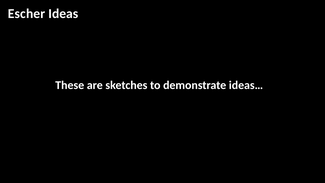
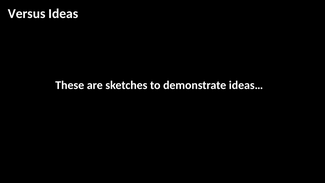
Escher: Escher -> Versus (27, 14)
